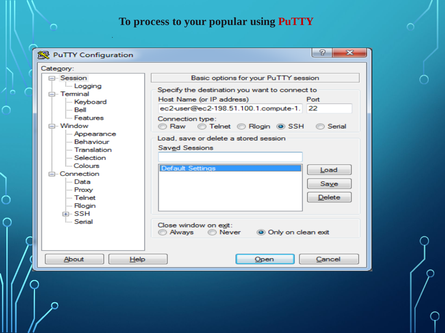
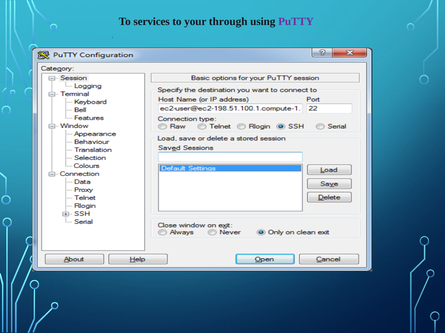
process: process -> services (152, 21)
popular: popular -> through (228, 21)
PuTTY colour: red -> purple (296, 21)
